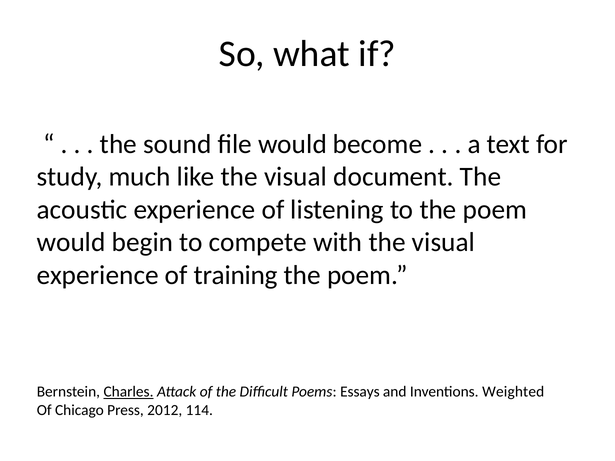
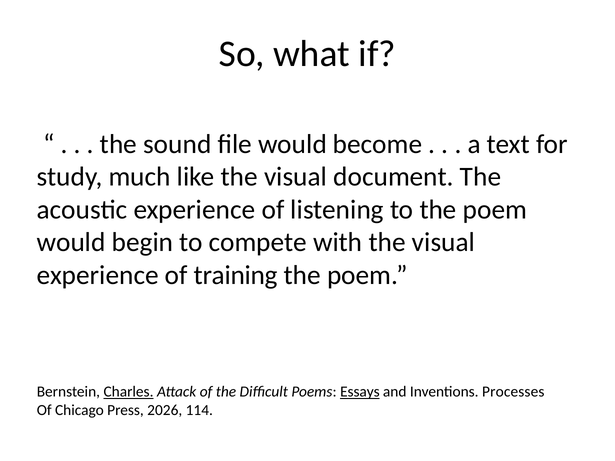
Essays underline: none -> present (360, 392)
Weighted: Weighted -> Processes (513, 392)
2012: 2012 -> 2026 (165, 410)
